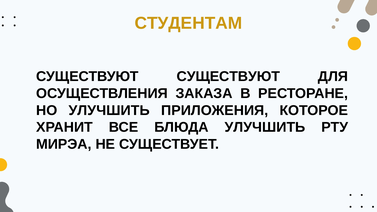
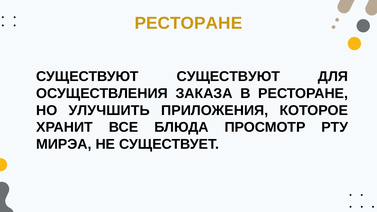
СТУДЕНТАМ: СТУДЕНТАМ -> РЕСТОРАНЕ (188, 23)
БЛЮДА УЛУЧШИТЬ: УЛУЧШИТЬ -> ПРОСМОТР (265, 127)
